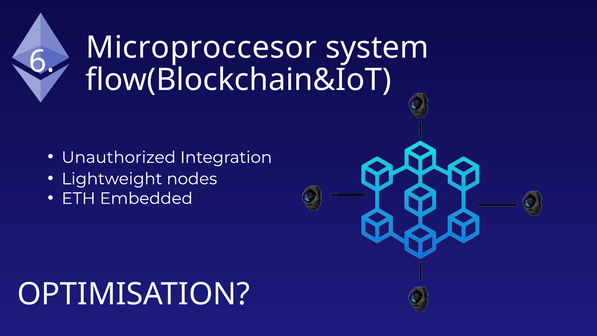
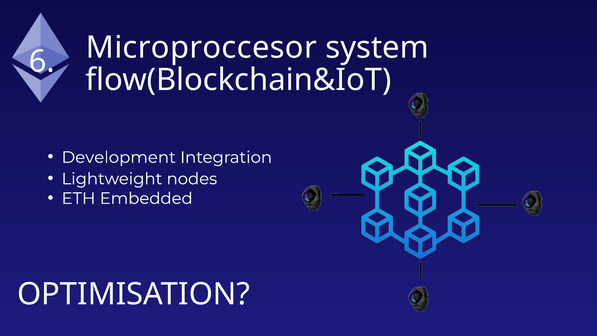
Unauthorized: Unauthorized -> Development (119, 157)
